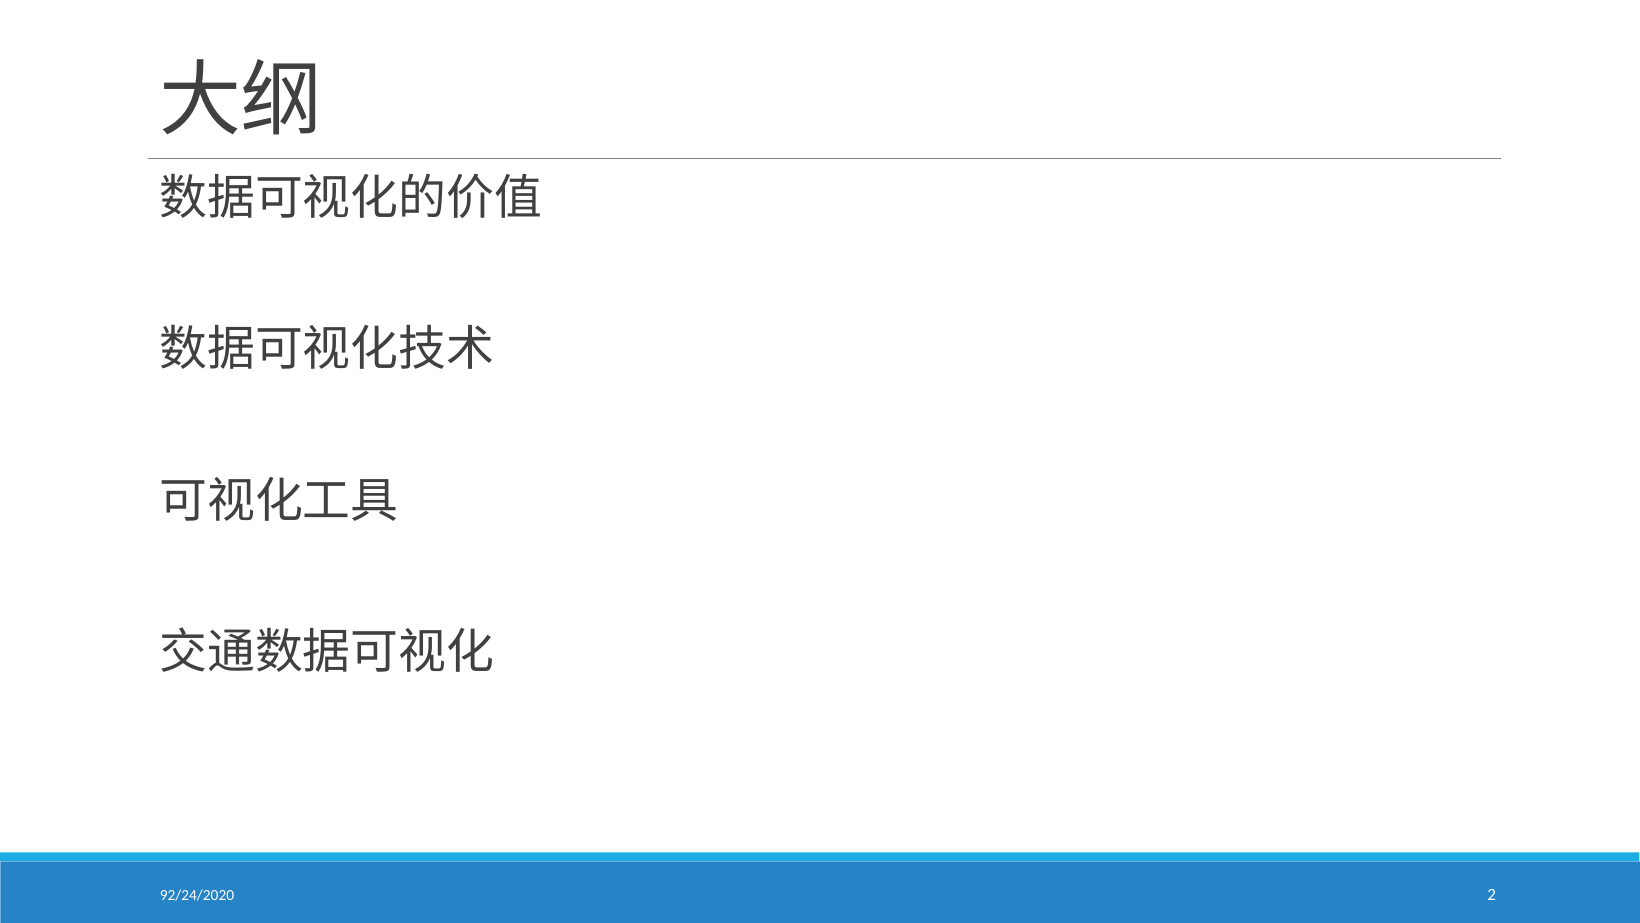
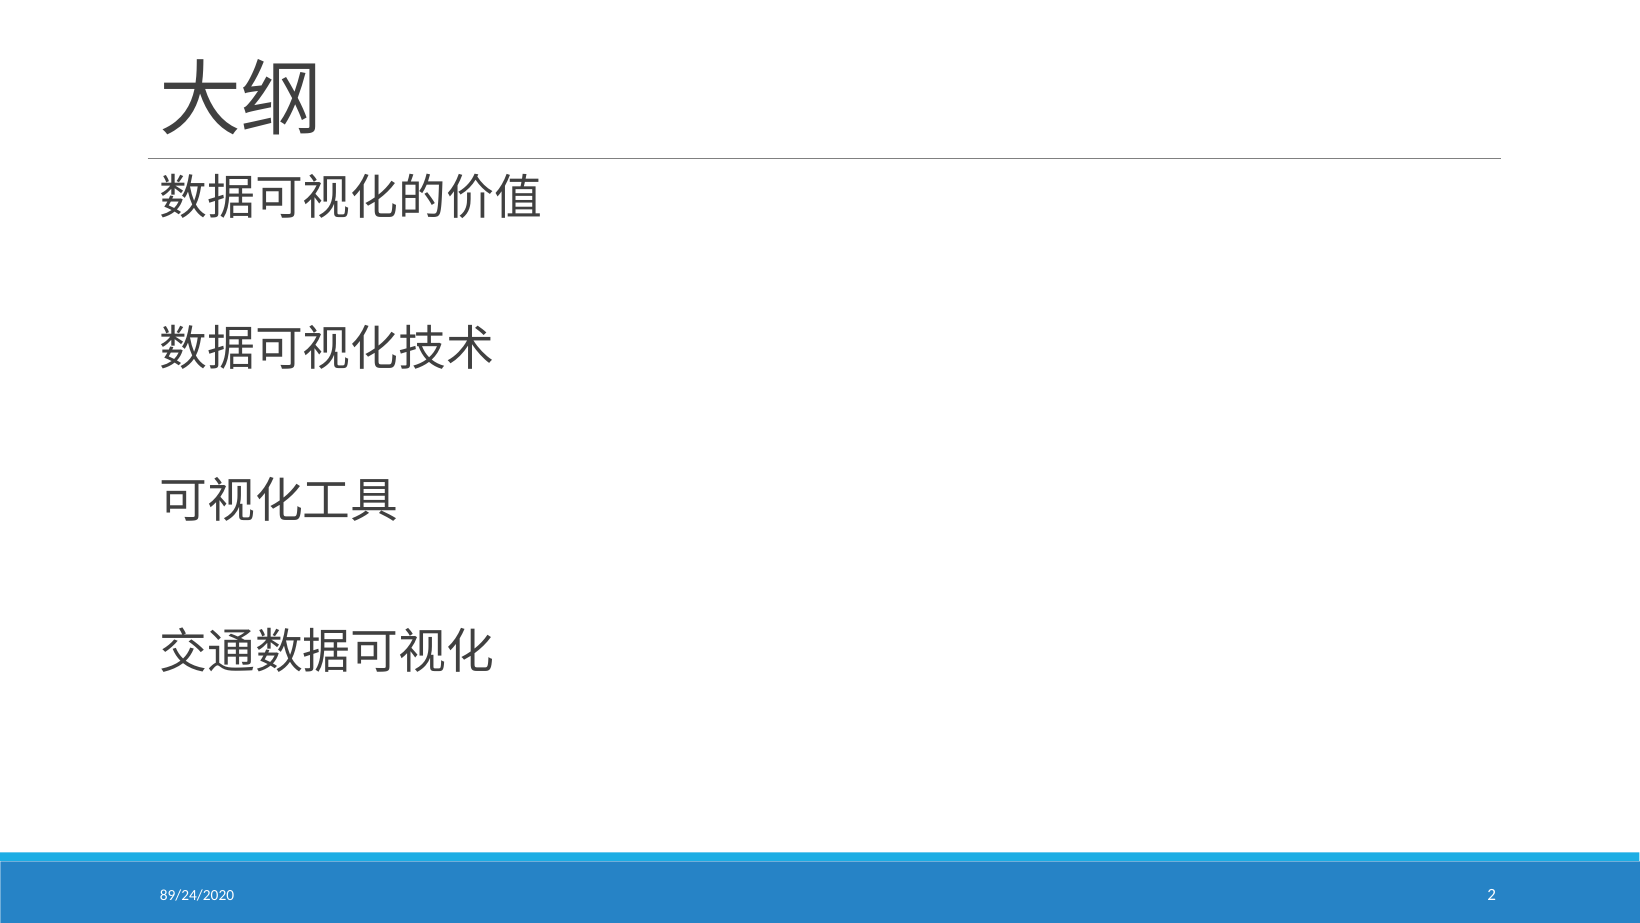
92/24/2020: 92/24/2020 -> 89/24/2020 (197, 894)
